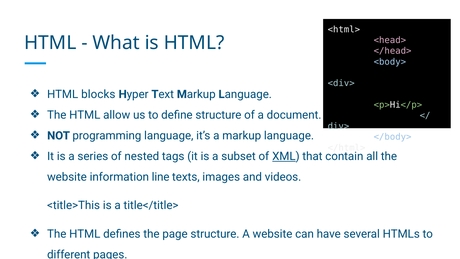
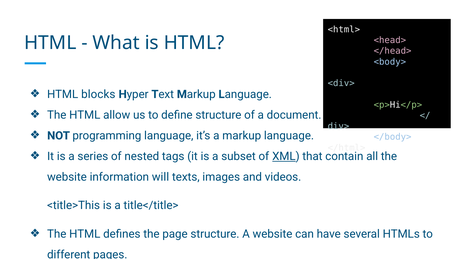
line: line -> will (160, 177)
